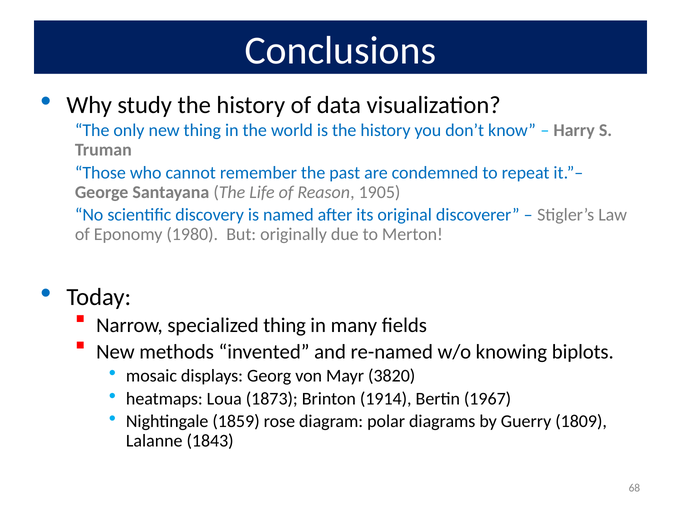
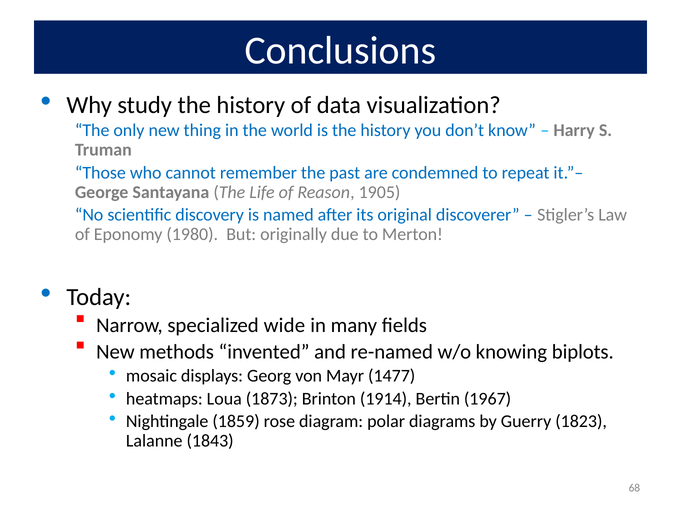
specialized thing: thing -> wide (284, 325)
3820: 3820 -> 1477 (392, 376)
1809: 1809 -> 1823 (581, 421)
